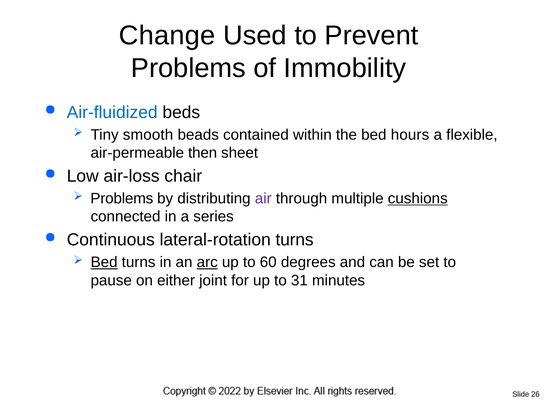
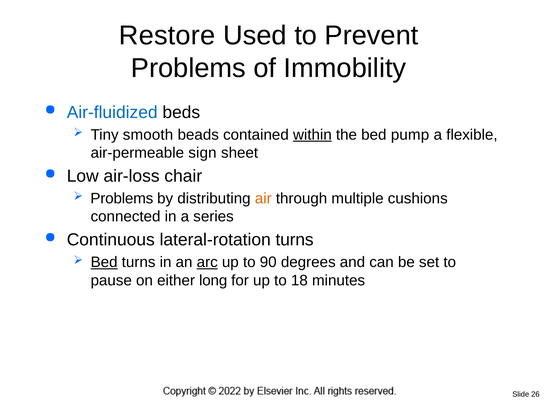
Change: Change -> Restore (167, 36)
within underline: none -> present (312, 135)
hours: hours -> pump (410, 135)
then: then -> sign (202, 153)
air colour: purple -> orange (263, 198)
cushions underline: present -> none (418, 198)
60: 60 -> 90 (268, 262)
joint: joint -> long (213, 280)
31: 31 -> 18 (299, 280)
